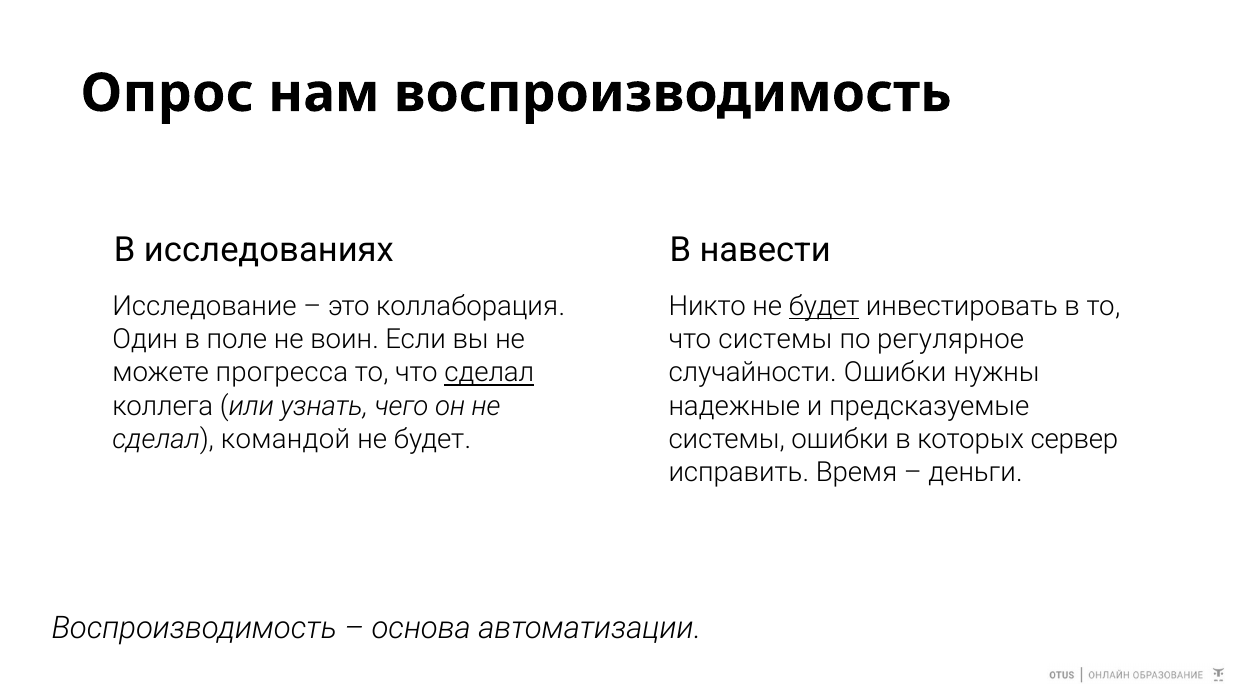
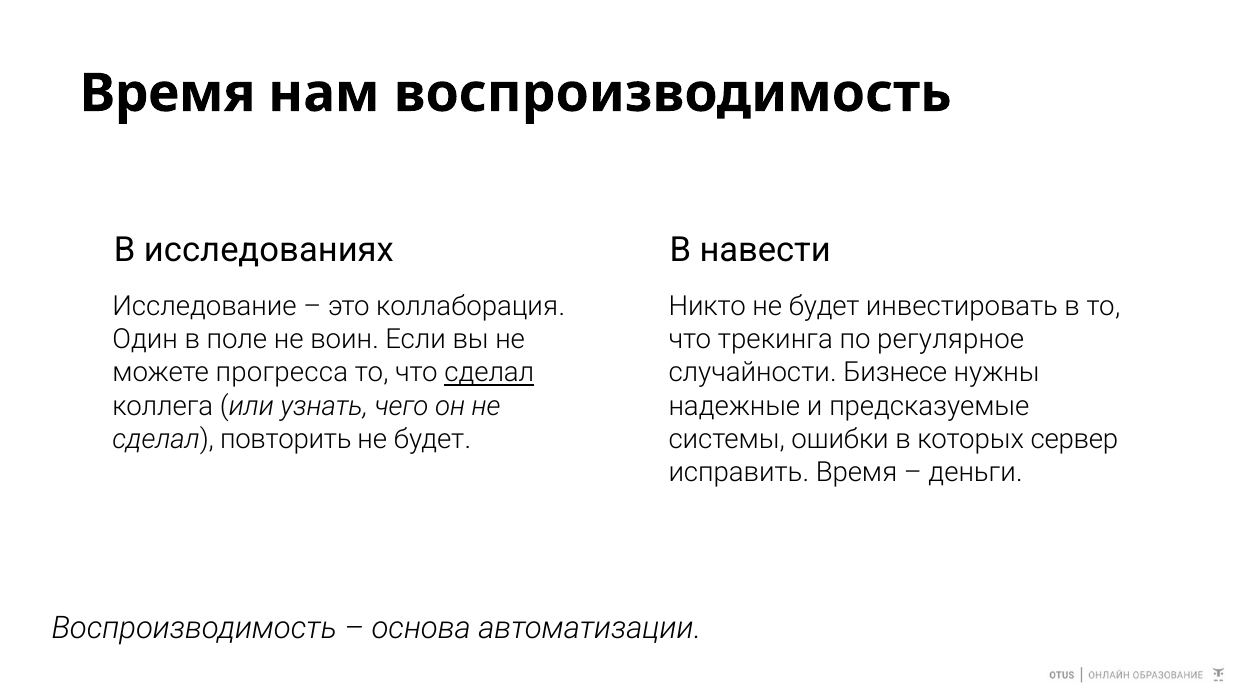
Опрос: Опрос -> Время (168, 93)
будет underline: present -> none (824, 306)
что системы: системы -> трекинга (775, 340)
случайности Ошибки: Ошибки -> Бизнесе (895, 373)
командой: командой -> повторить (286, 439)
